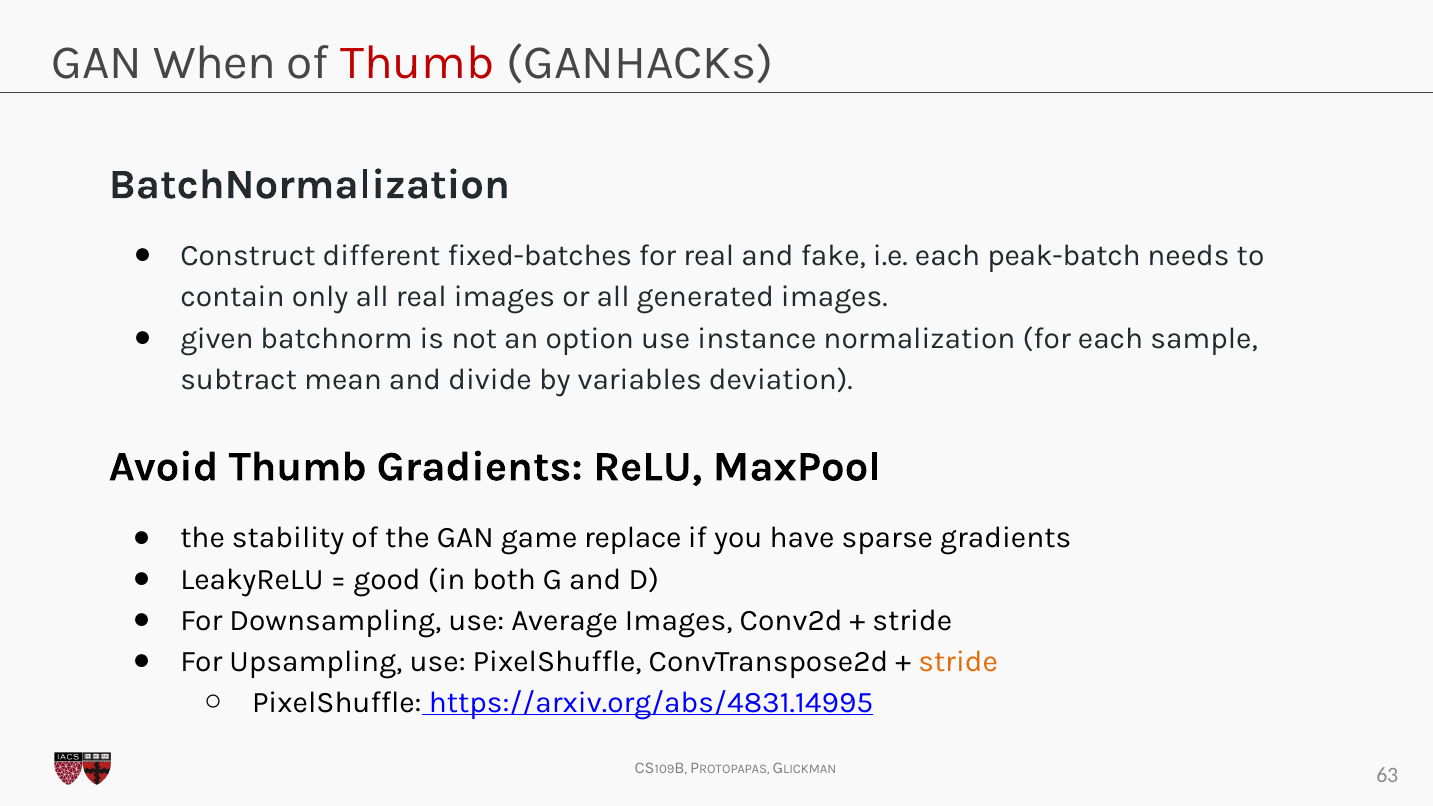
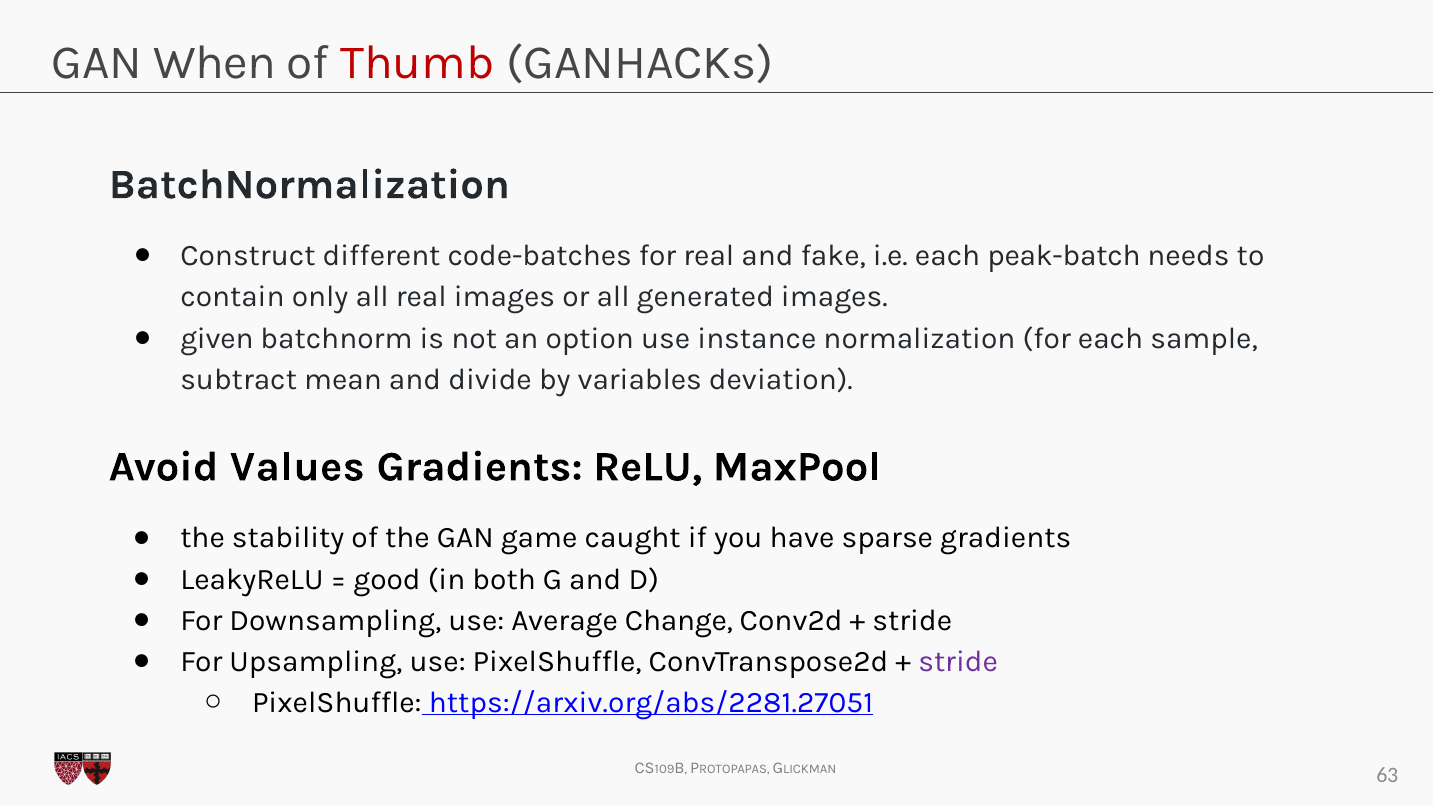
fixed-batches: fixed-batches -> code-batches (540, 256)
Avoid Thumb: Thumb -> Values (297, 467)
replace: replace -> caught (633, 538)
Average Images: Images -> Change (679, 620)
stride colour: orange -> purple (958, 662)
https://arxiv.org/abs/4831.14995: https://arxiv.org/abs/4831.14995 -> https://arxiv.org/abs/2281.27051 (651, 703)
